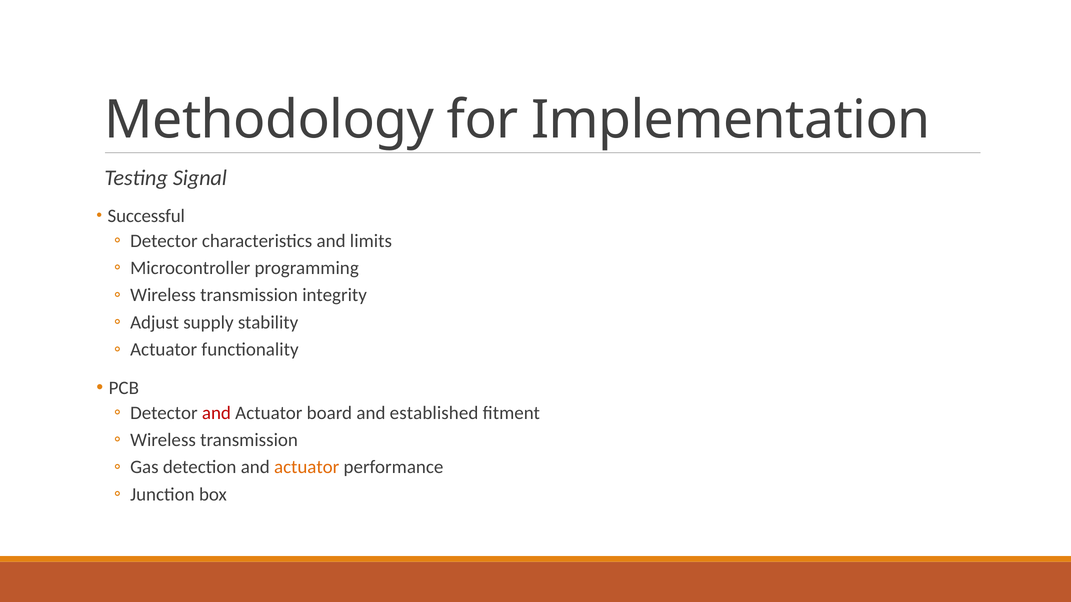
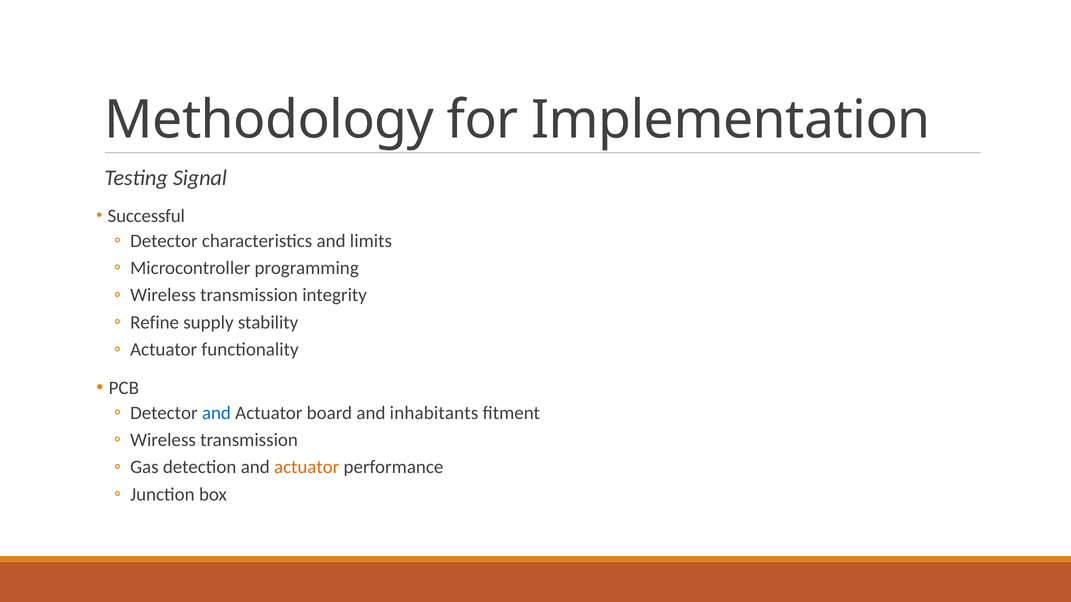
Adjust: Adjust -> Refine (155, 323)
and colour: red -> blue (216, 413)
established: established -> inhabitants (434, 413)
